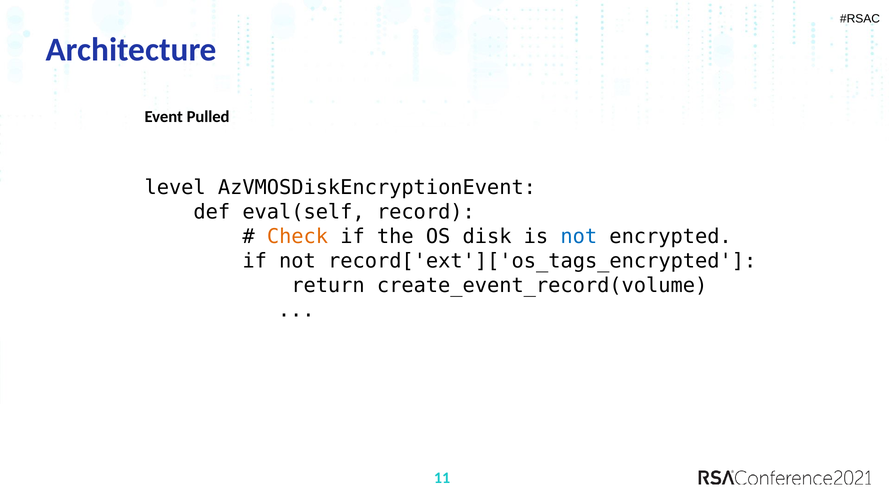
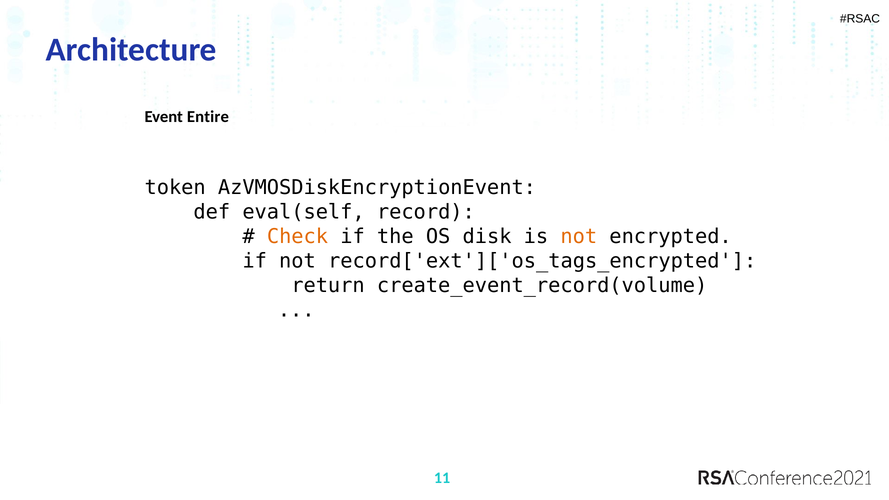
Pulled: Pulled -> Entire (208, 117)
level: level -> token (175, 188)
not colour: blue -> orange (579, 237)
